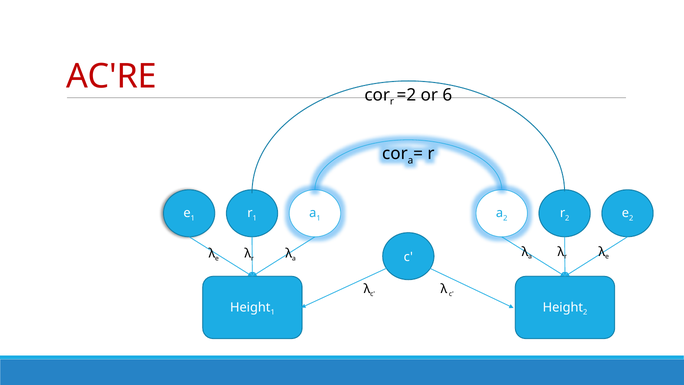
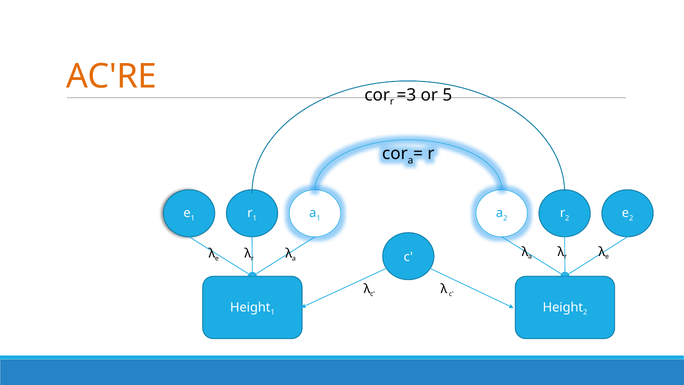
AC'RE colour: red -> orange (111, 77)
=2: =2 -> =3 (406, 95)
6: 6 -> 5 (447, 95)
